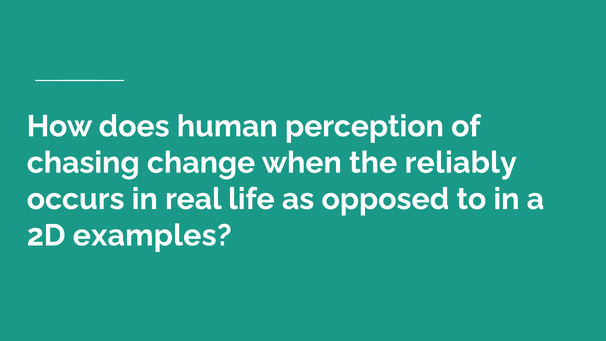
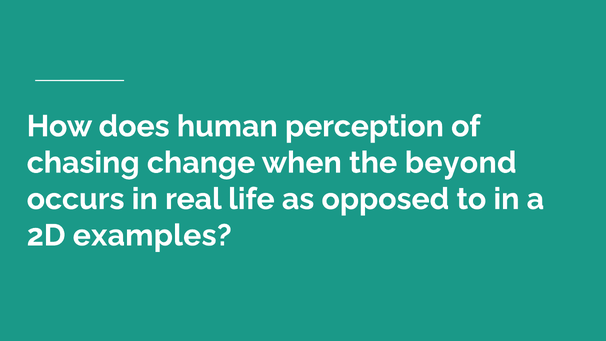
reliably: reliably -> beyond (461, 163)
